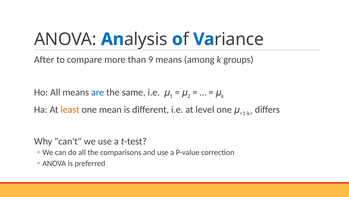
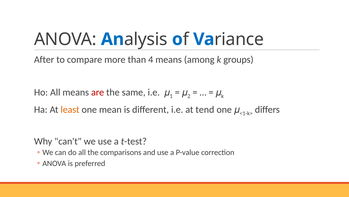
9: 9 -> 4 (151, 59)
are colour: blue -> red (98, 92)
level: level -> tend (205, 109)
